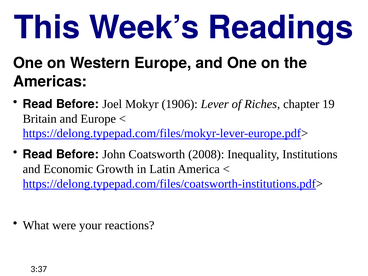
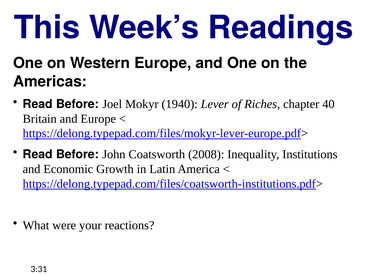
1906: 1906 -> 1940 (180, 104)
19: 19 -> 40 (328, 104)
3:37: 3:37 -> 3:31 (39, 269)
